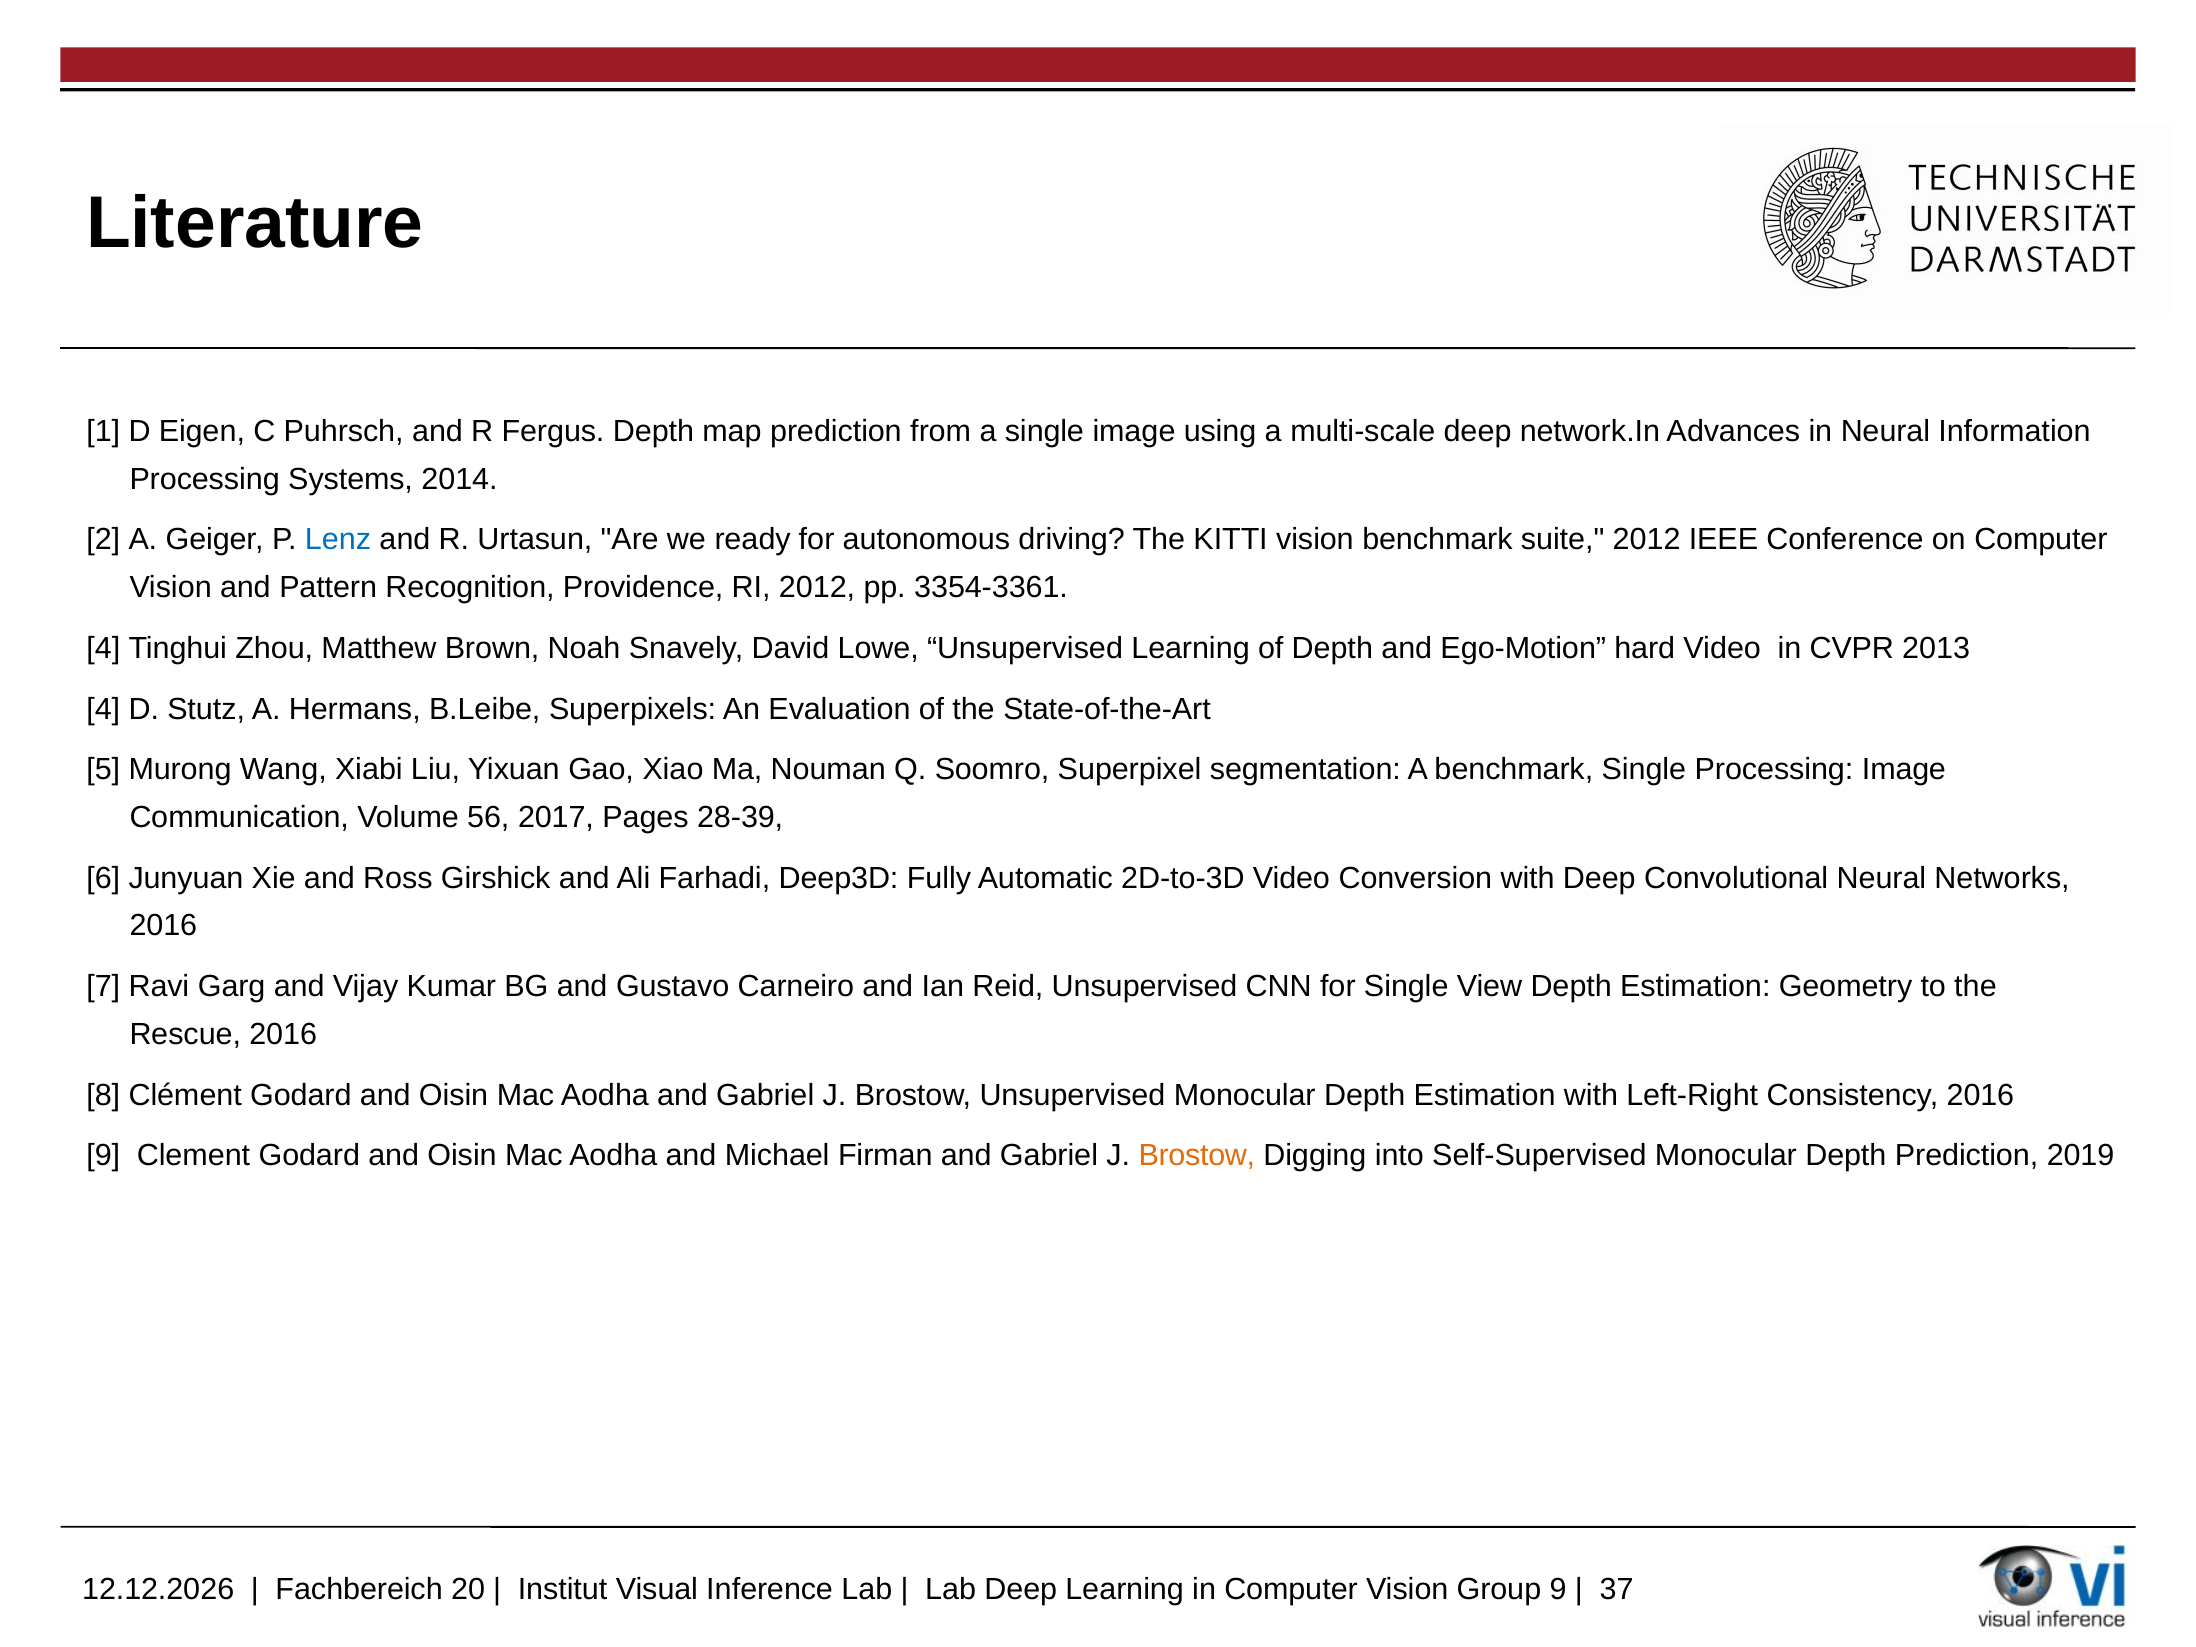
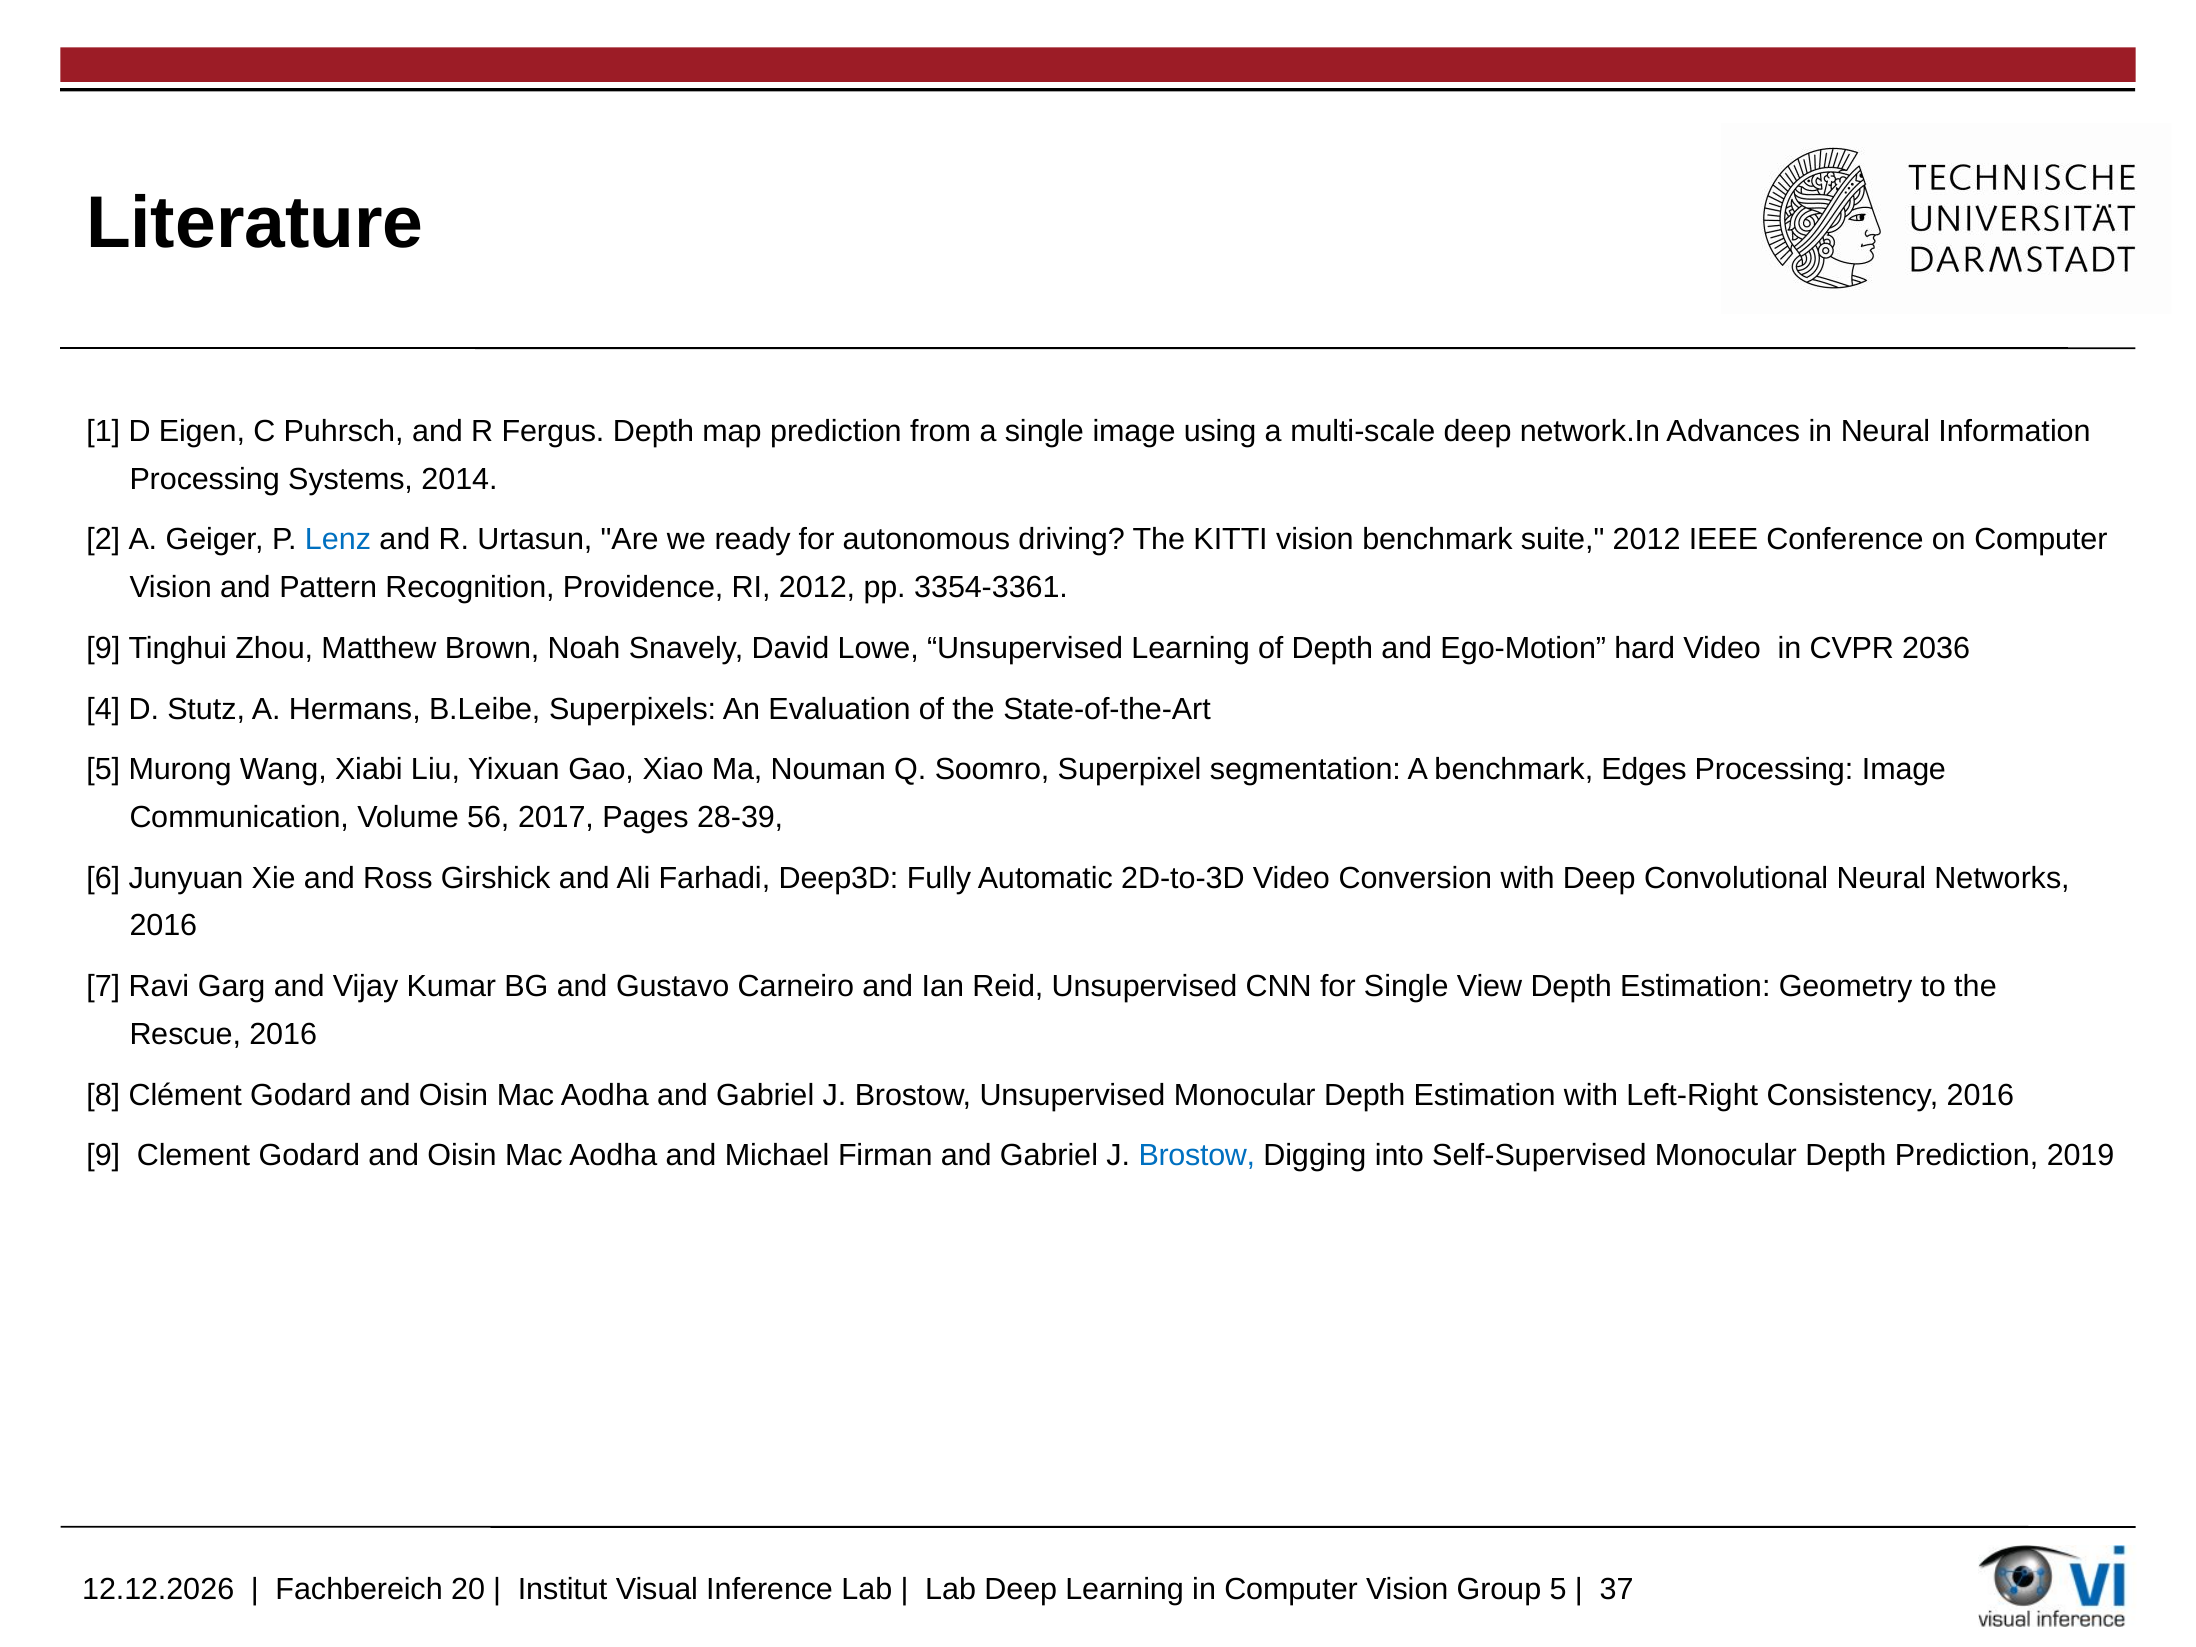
4: 4 -> 9 (103, 648)
2013: 2013 -> 2036 (1936, 648)
benchmark Single: Single -> Edges (1644, 770)
Brostow colour: orange -> blue (1197, 1156)
9: 9 -> 5 (1558, 1590)
